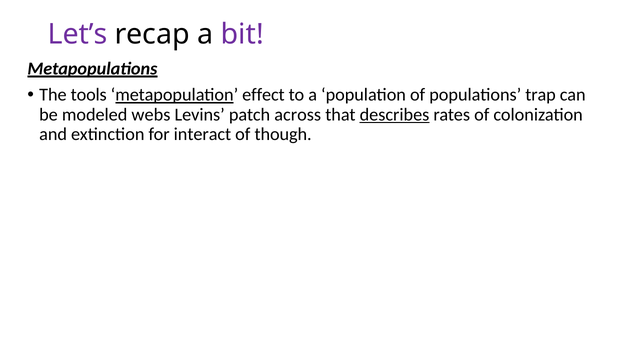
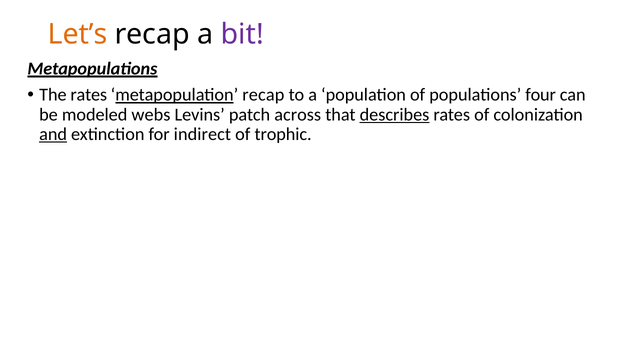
Let’s colour: purple -> orange (78, 35)
The tools: tools -> rates (89, 95)
metapopulation effect: effect -> recap (263, 95)
populations trap: trap -> four (541, 95)
and underline: none -> present (53, 134)
interact: interact -> indirect (202, 134)
though: though -> trophic (283, 134)
